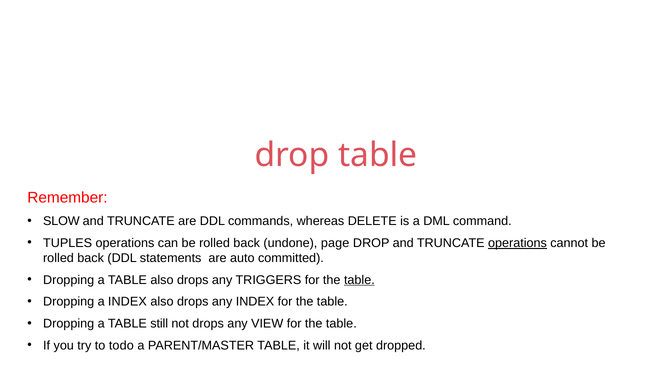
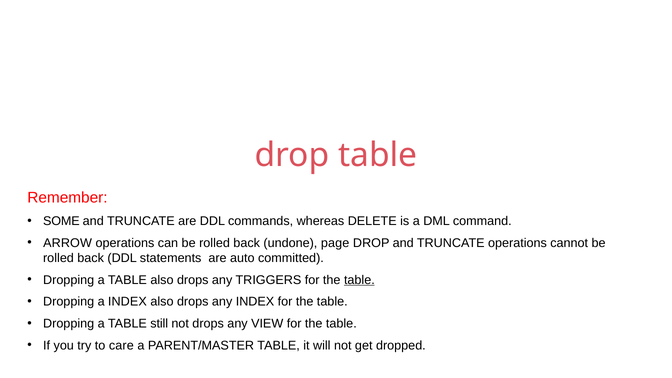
SLOW: SLOW -> SOME (61, 221)
TUPLES: TUPLES -> ARROW (68, 243)
operations underline: present -> none (517, 243)
todo: todo -> care (121, 345)
